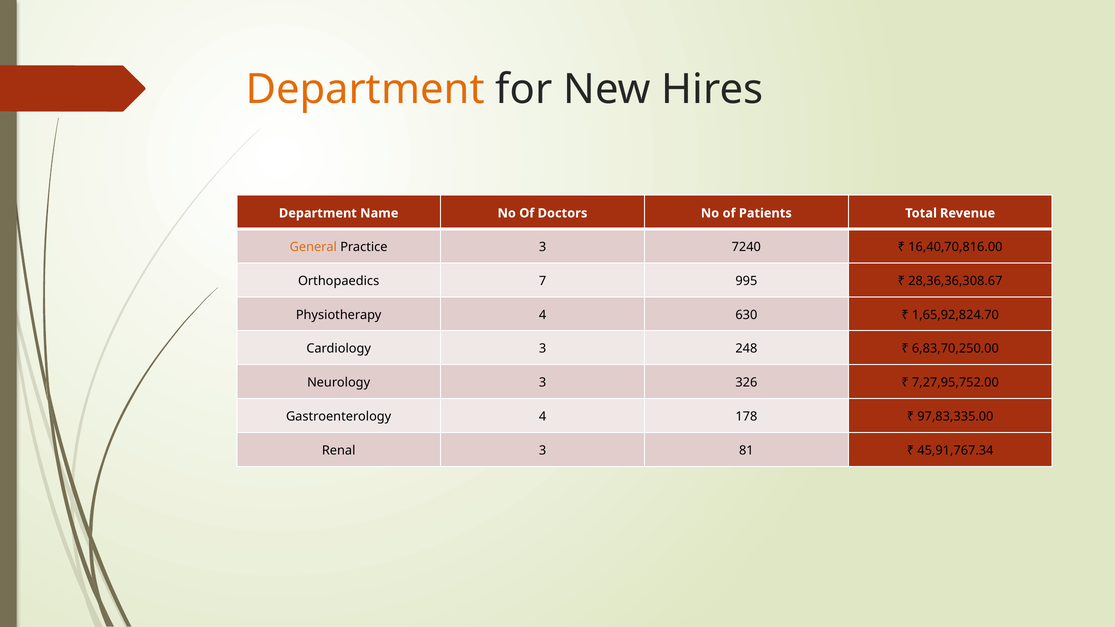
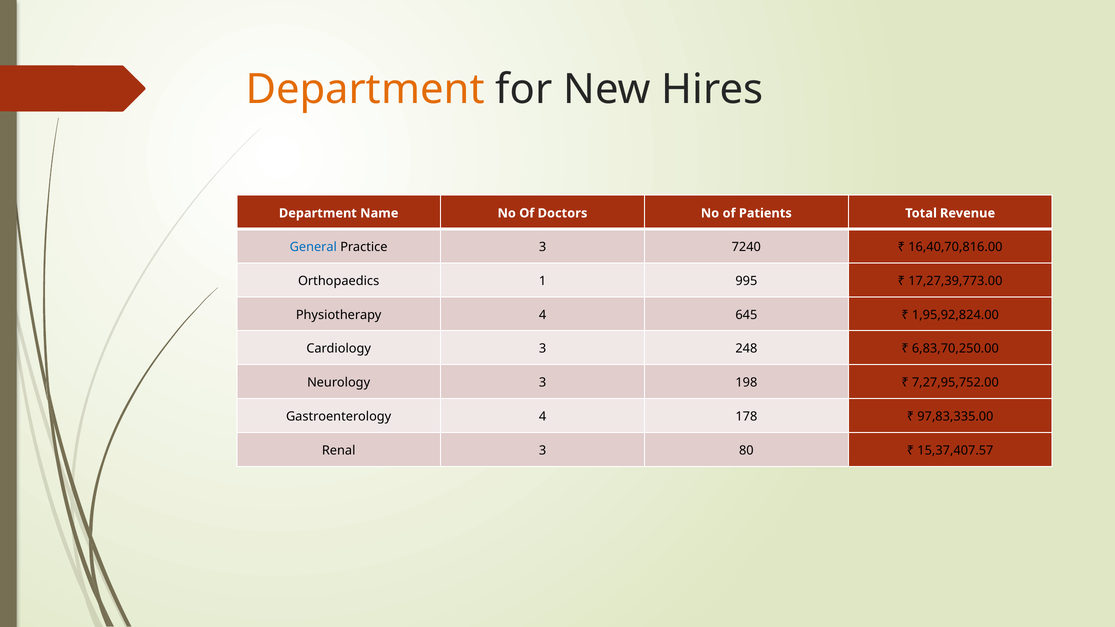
General colour: orange -> blue (313, 247)
7: 7 -> 1 (543, 281)
28,36,36,308.67: 28,36,36,308.67 -> 17,27,39,773.00 (955, 281)
630: 630 -> 645 (746, 315)
1,65,92,824.70: 1,65,92,824.70 -> 1,95,92,824.00 (955, 315)
326: 326 -> 198 (746, 383)
81: 81 -> 80 (746, 451)
45,91,767.34: 45,91,767.34 -> 15,37,407.57 (955, 451)
